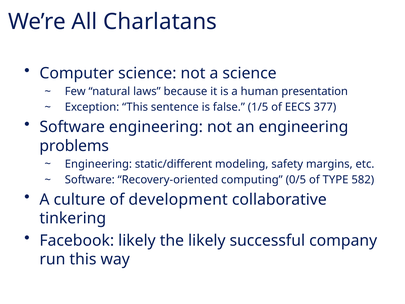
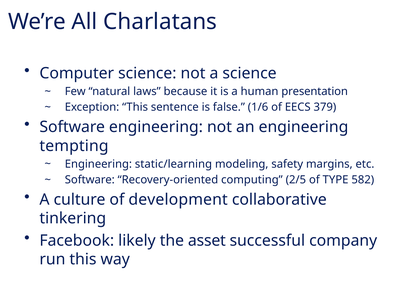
1/5: 1/5 -> 1/6 (258, 107)
377: 377 -> 379 (325, 107)
problems: problems -> tempting (74, 146)
static/different: static/different -> static/learning (173, 164)
0/5: 0/5 -> 2/5 (296, 180)
the likely: likely -> asset (207, 240)
